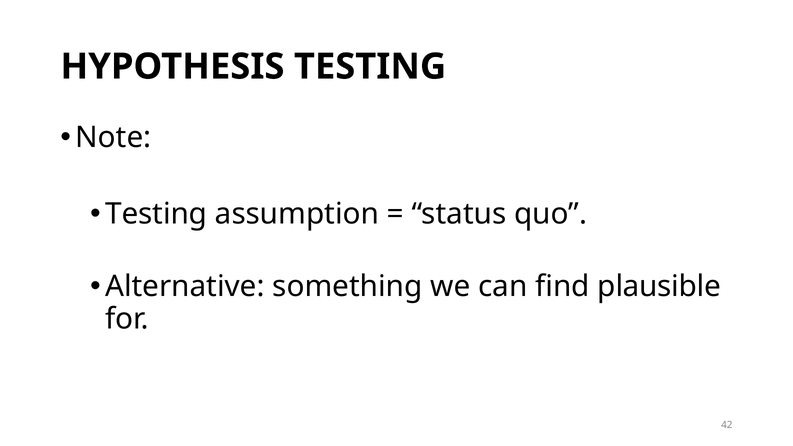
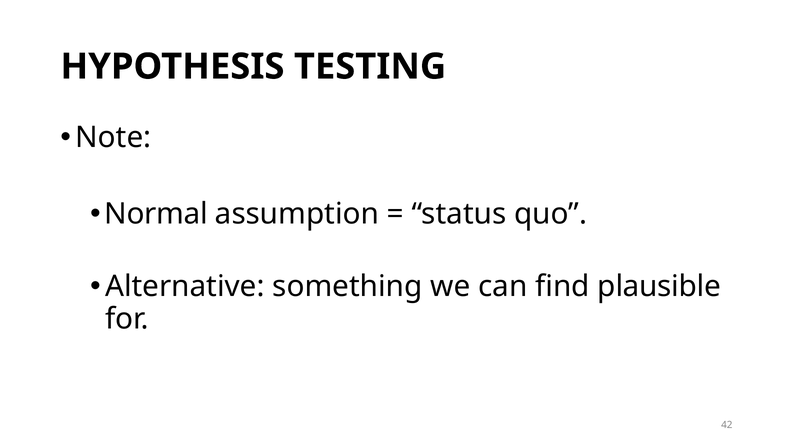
Testing: Testing -> Normal (156, 214)
